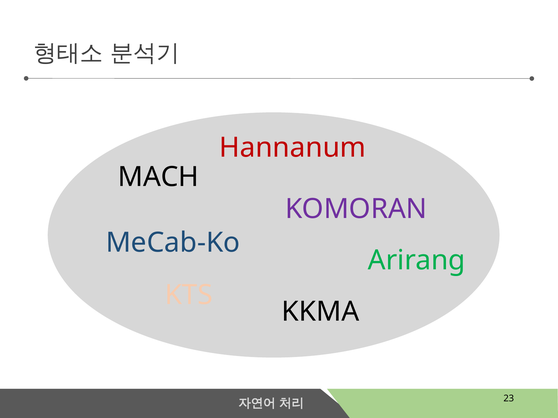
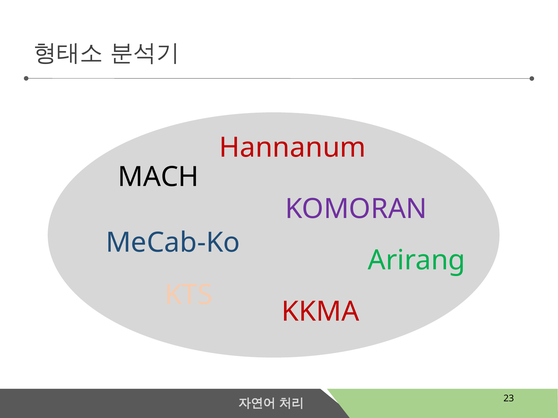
KKMA colour: black -> red (320, 312)
